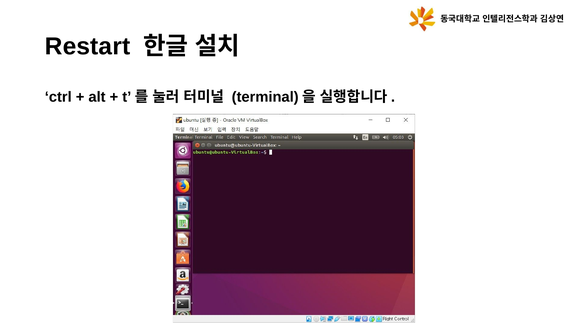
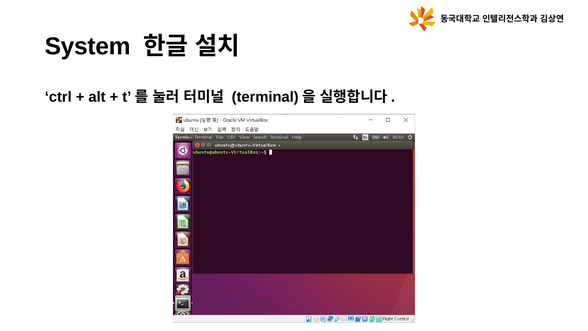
Restart: Restart -> System (88, 46)
